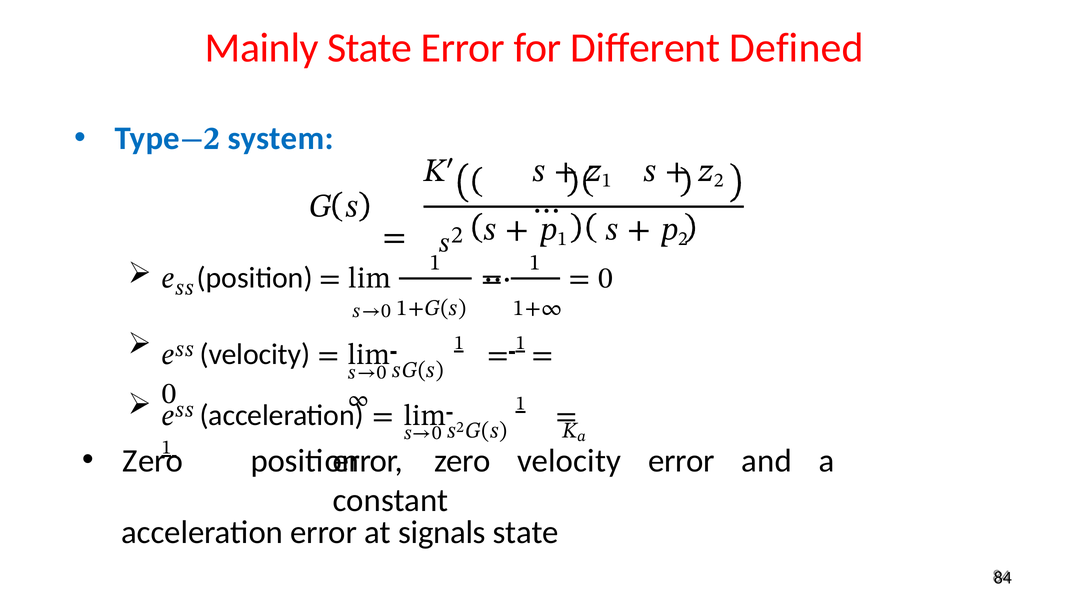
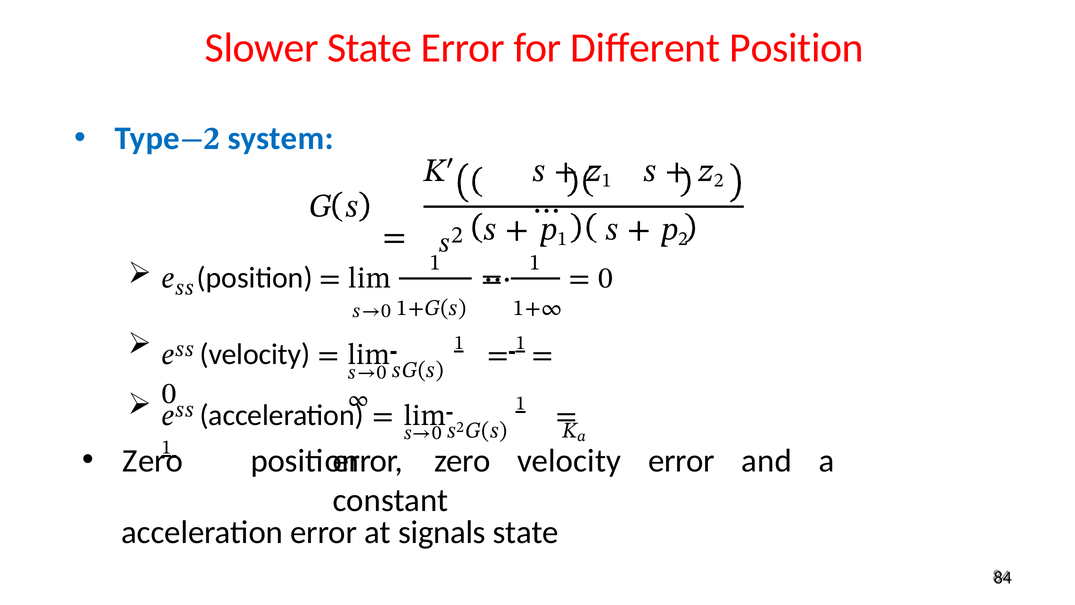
Mainly: Mainly -> Slower (262, 48)
Different Defined: Defined -> Position (797, 48)
